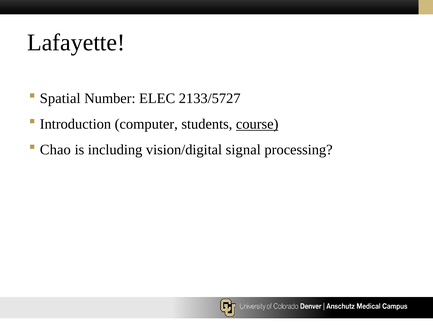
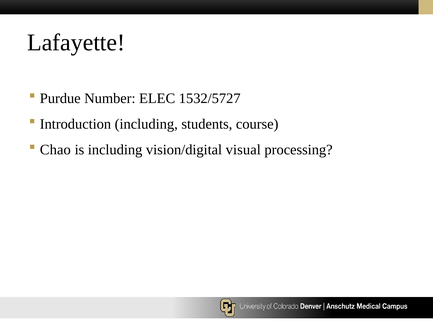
Spatial: Spatial -> Purdue (60, 98)
2133/5727: 2133/5727 -> 1532/5727 (210, 98)
Introduction computer: computer -> including (146, 124)
course underline: present -> none (257, 124)
signal: signal -> visual (243, 150)
